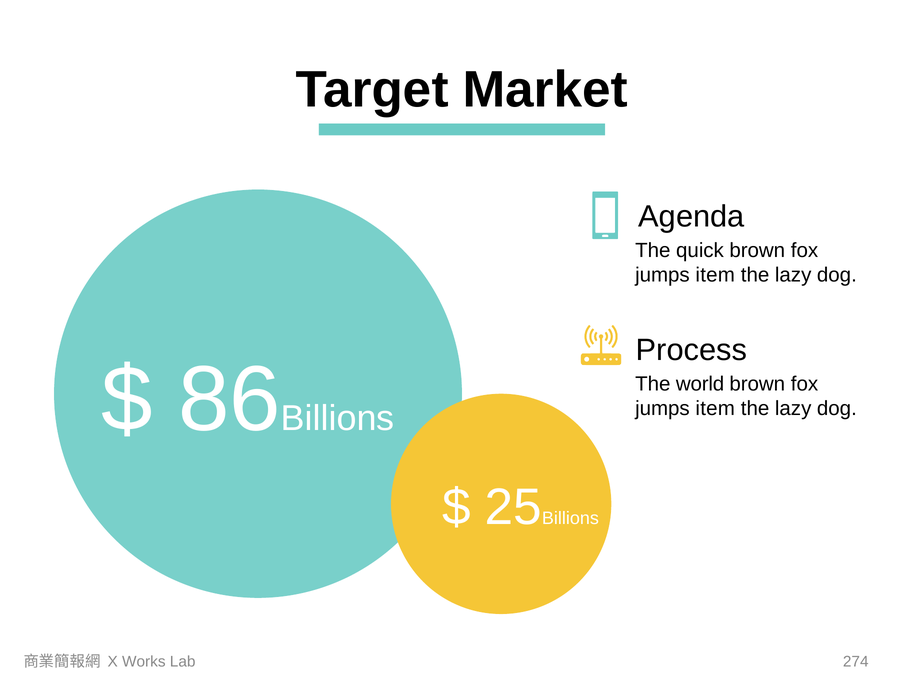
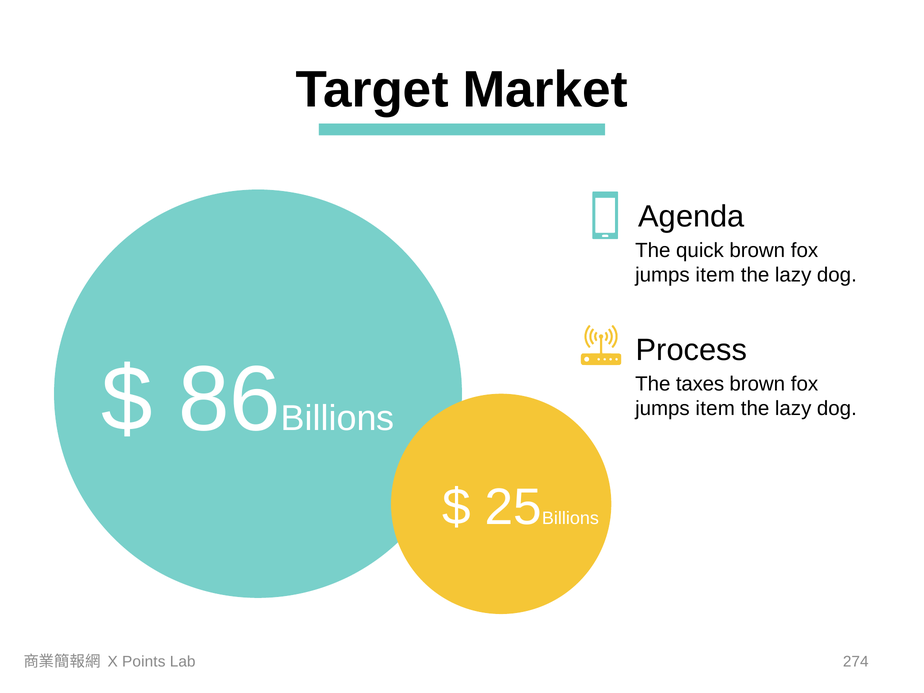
world: world -> taxes (700, 384)
Works: Works -> Points (144, 662)
